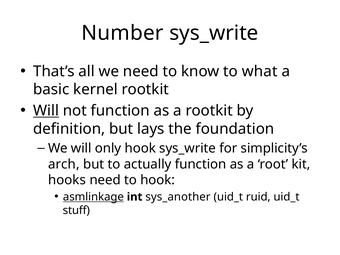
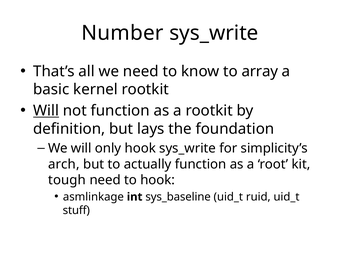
what: what -> array (260, 71)
hooks: hooks -> tough (67, 180)
asmlinkage underline: present -> none (93, 197)
sys_another: sys_another -> sys_baseline (178, 197)
